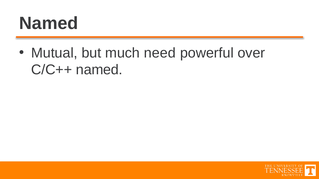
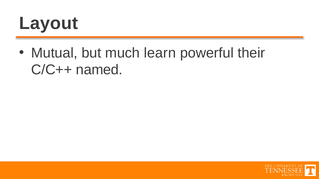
Named: Named -> Layout (49, 23)
need: need -> learn (160, 53)
over: over -> their (251, 53)
